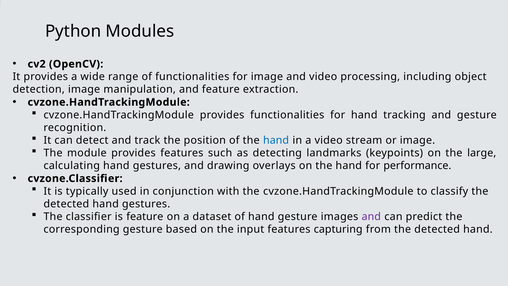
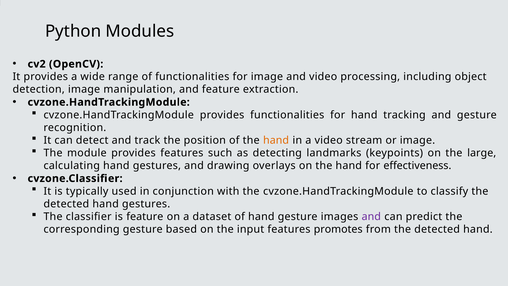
hand colour: blue -> orange (276, 140)
performance: performance -> effectiveness (417, 166)
capturing: capturing -> promotes (338, 229)
